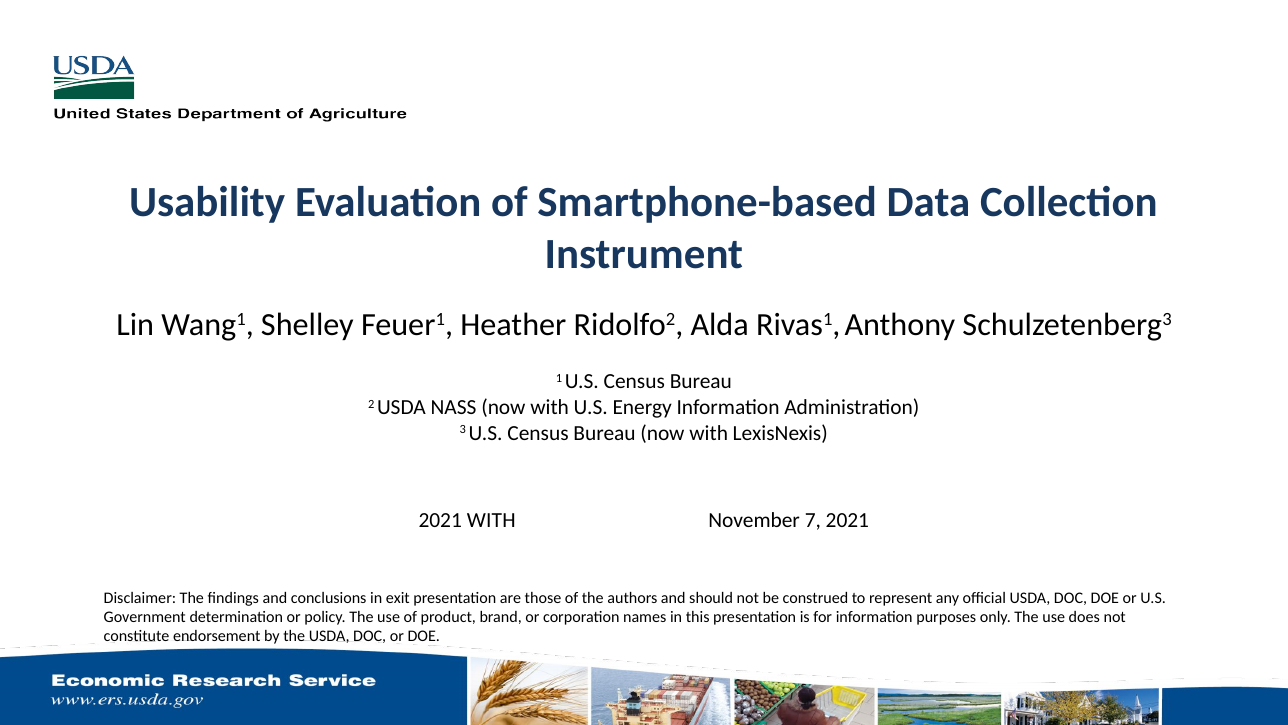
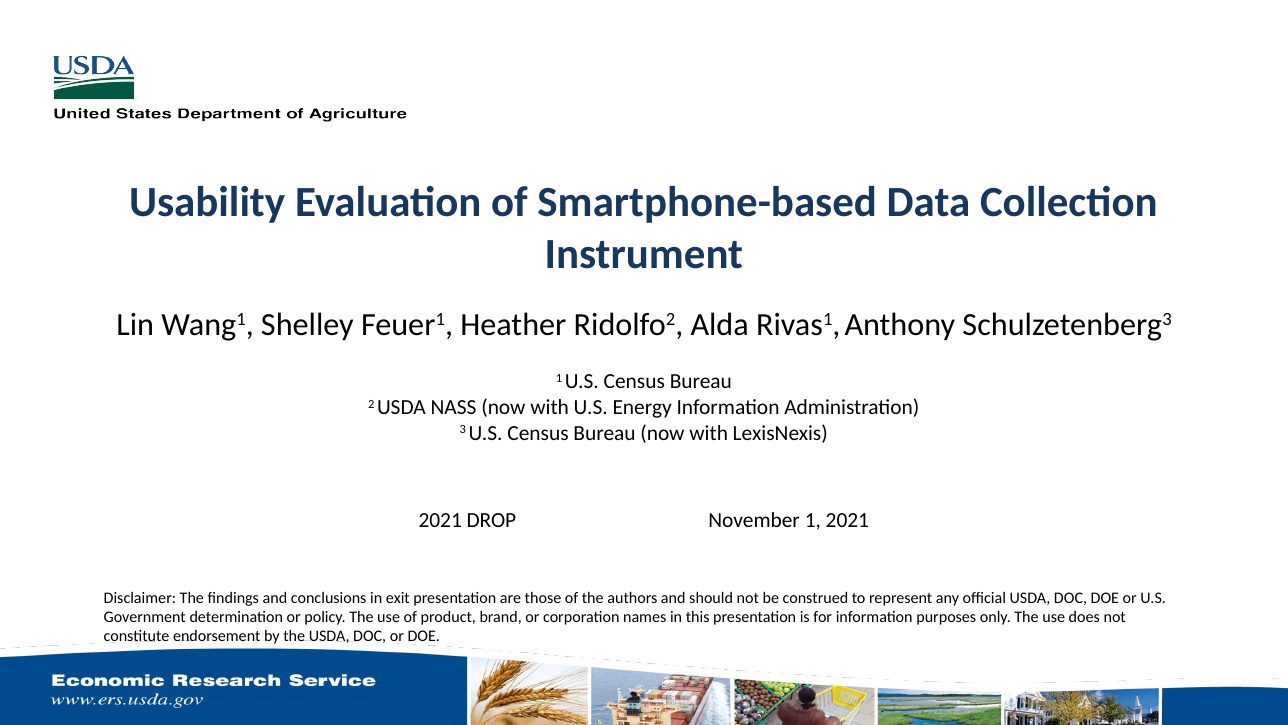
2021 WITH: WITH -> DROP (491, 520)
November 7: 7 -> 1 (813, 520)
